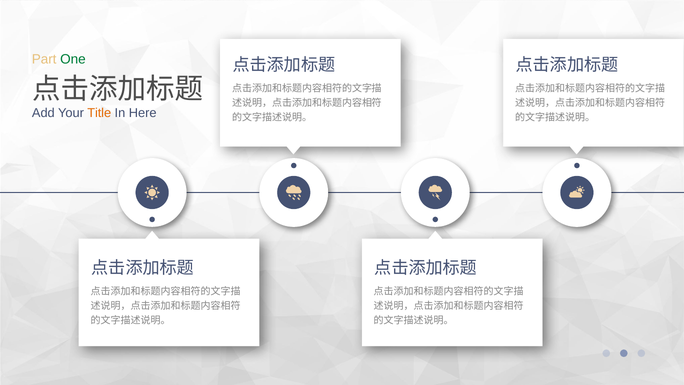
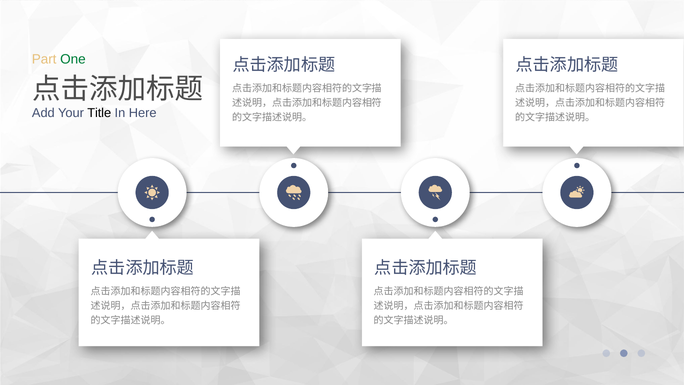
Title colour: orange -> black (99, 113)
